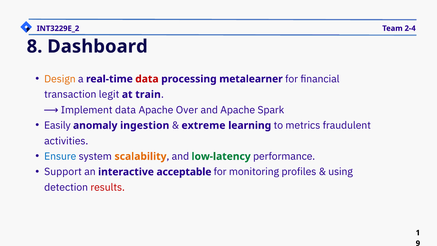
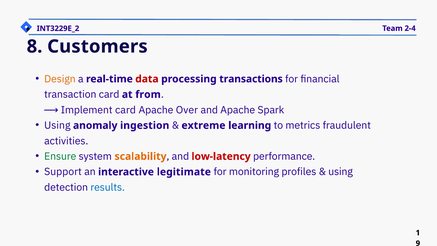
Dashboard: Dashboard -> Customers (97, 46)
metalearner: metalearner -> transactions (251, 79)
transaction legit: legit -> card (109, 94)
train: train -> from (148, 94)
data: data -> card (126, 110)
Easily: Easily -> Using (57, 125)
Ensure colour: blue -> green (60, 156)
low-latency colour: green -> red (221, 156)
acceptable: acceptable -> legitimate (184, 172)
results colour: red -> blue (108, 187)
